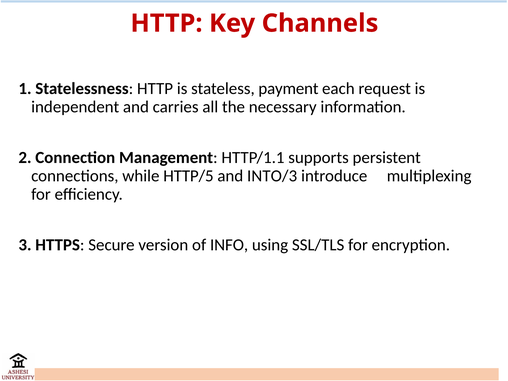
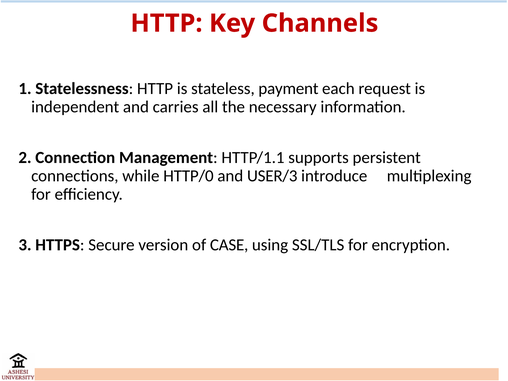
HTTP/5: HTTP/5 -> HTTP/0 (188, 176)
INTO/3: INTO/3 -> USER/3 (272, 176)
INFO: INFO -> CASE (229, 245)
